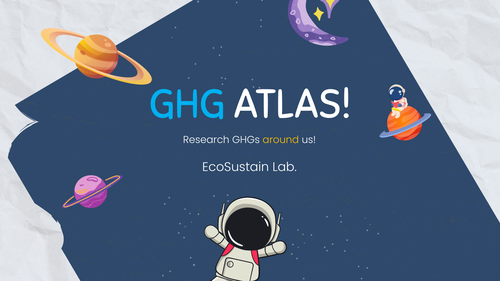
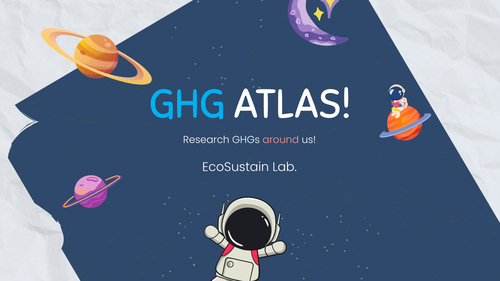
around colour: yellow -> pink (281, 140)
